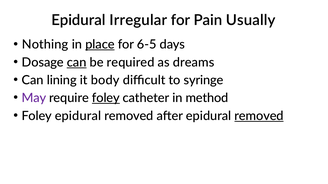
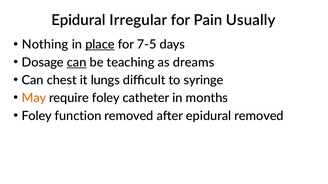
6-5: 6-5 -> 7-5 (147, 45)
required: required -> teaching (131, 63)
lining: lining -> chest (62, 80)
body: body -> lungs (105, 80)
May colour: purple -> orange (34, 98)
foley underline: present -> none (106, 98)
method: method -> months (207, 98)
Foley epidural: epidural -> function (78, 116)
removed underline: present -> none (259, 116)
